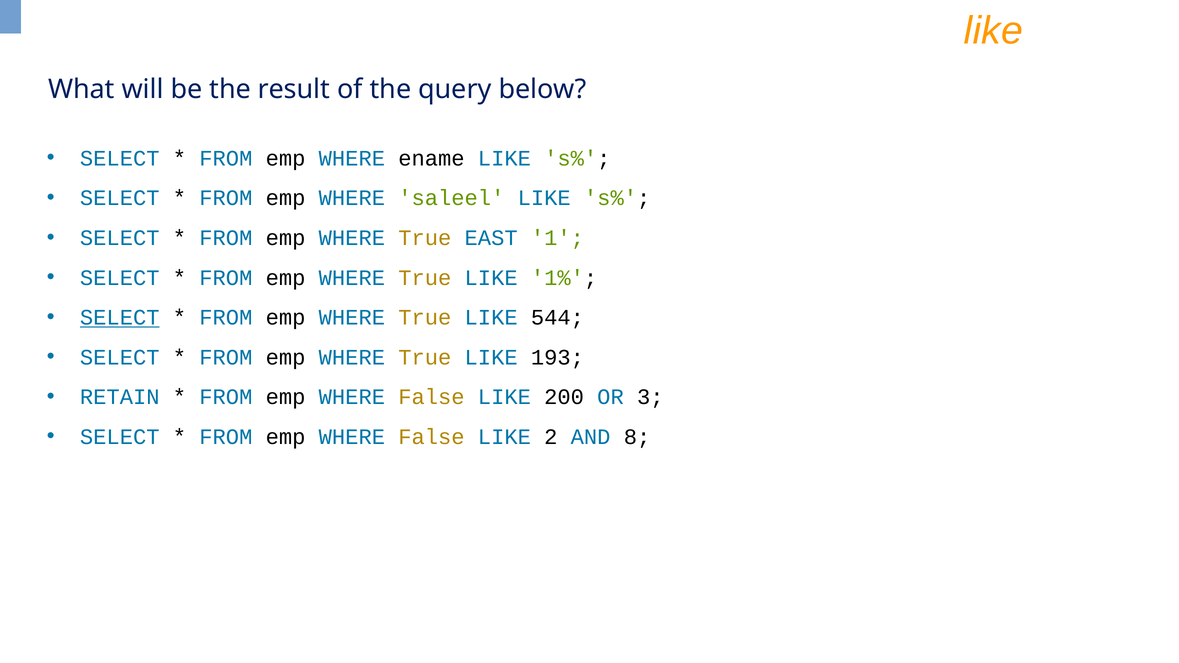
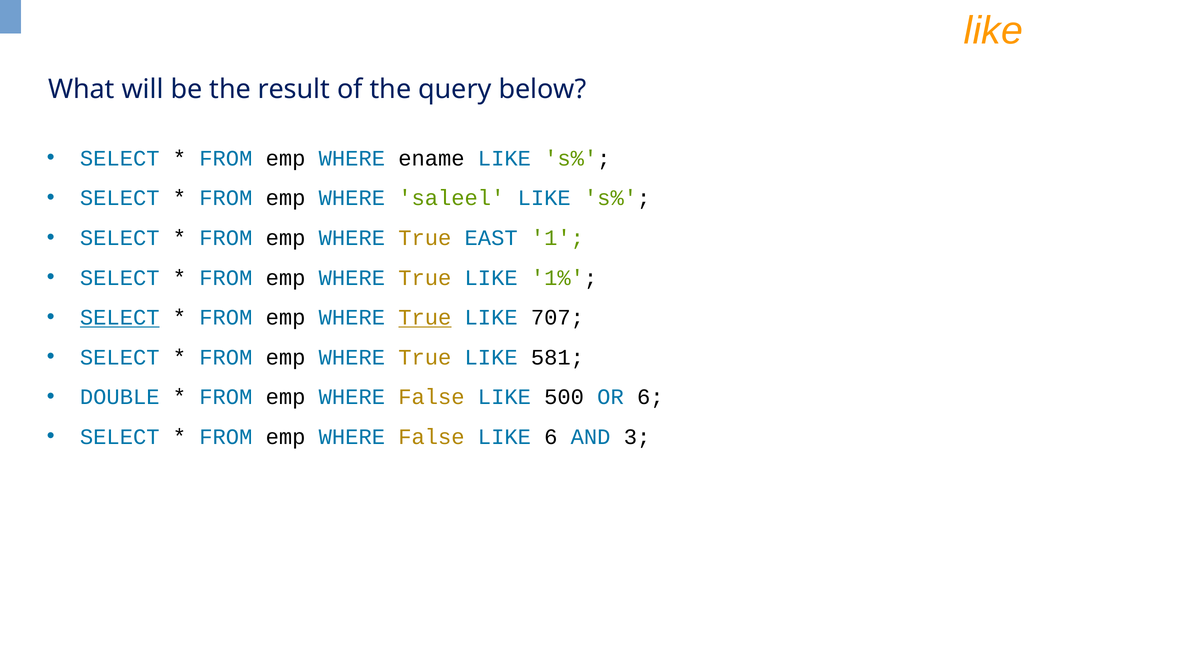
True underline: none -> present (425, 318)
544: 544 -> 707 (557, 318)
193: 193 -> 581 (557, 357)
RETAIN: RETAIN -> DOUBLE (120, 397)
200: 200 -> 500 (564, 397)
OR 3: 3 -> 6 (650, 397)
LIKE 2: 2 -> 6 (551, 437)
8: 8 -> 3 (637, 437)
